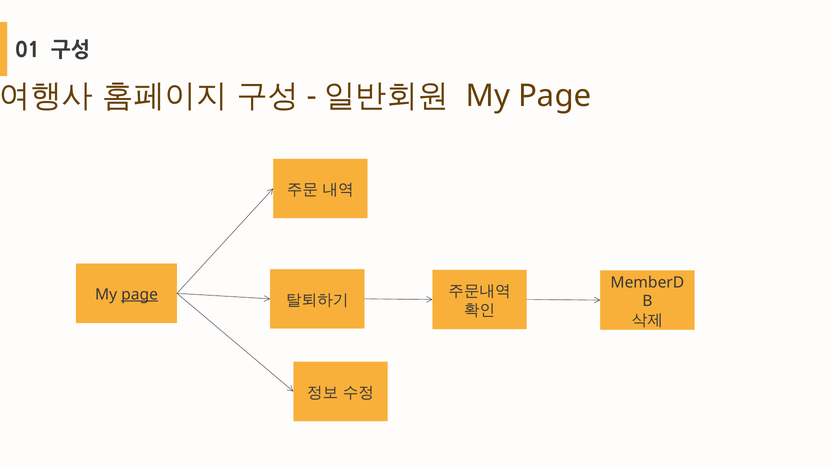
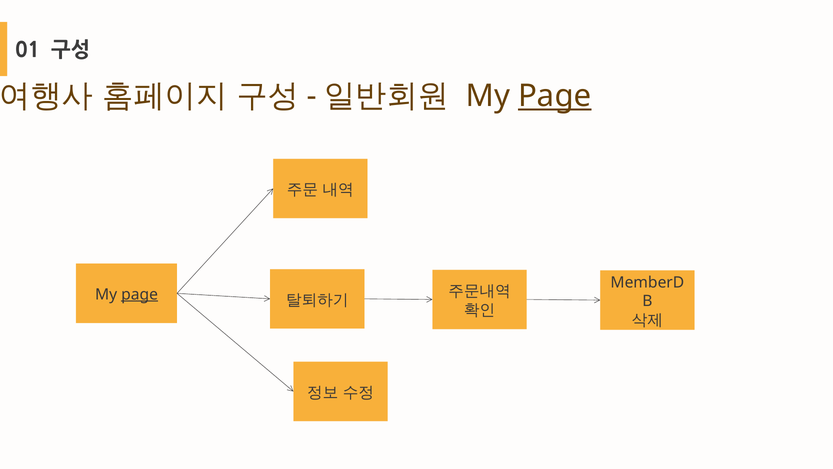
Page underline: none -> present (555, 96)
